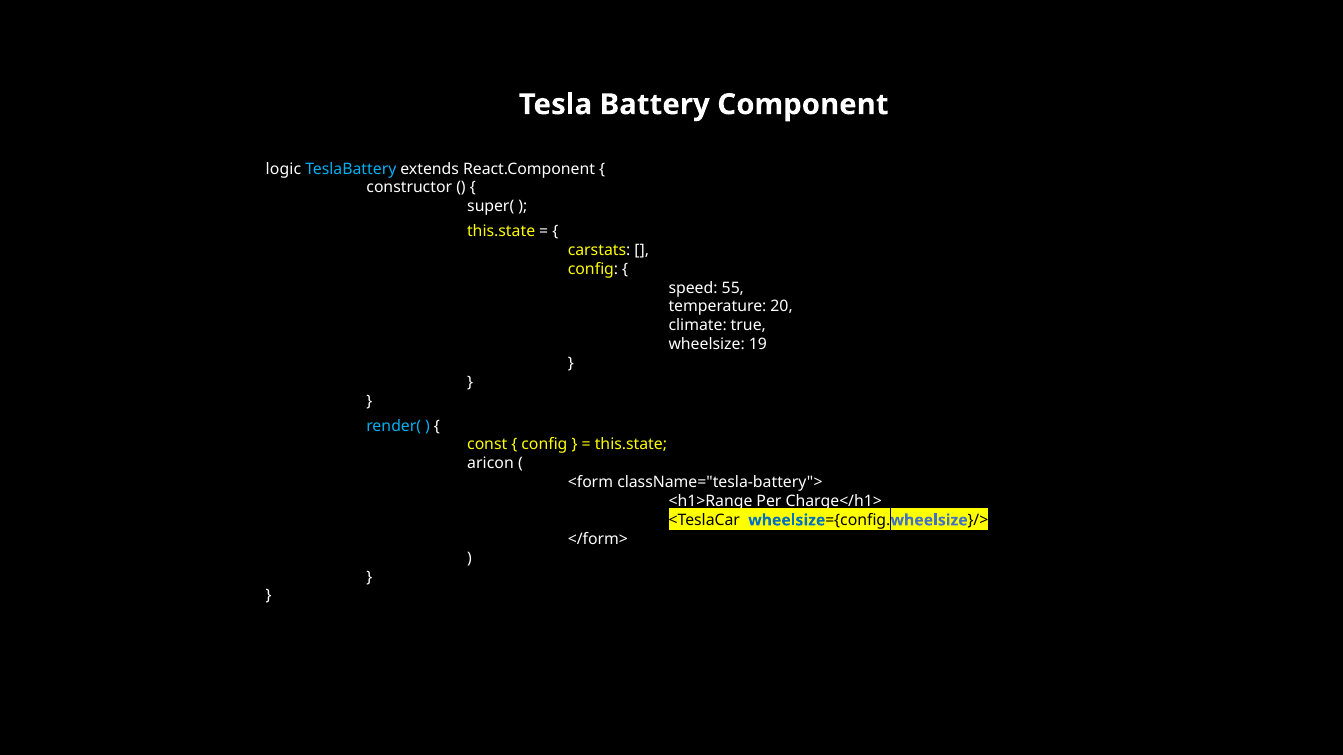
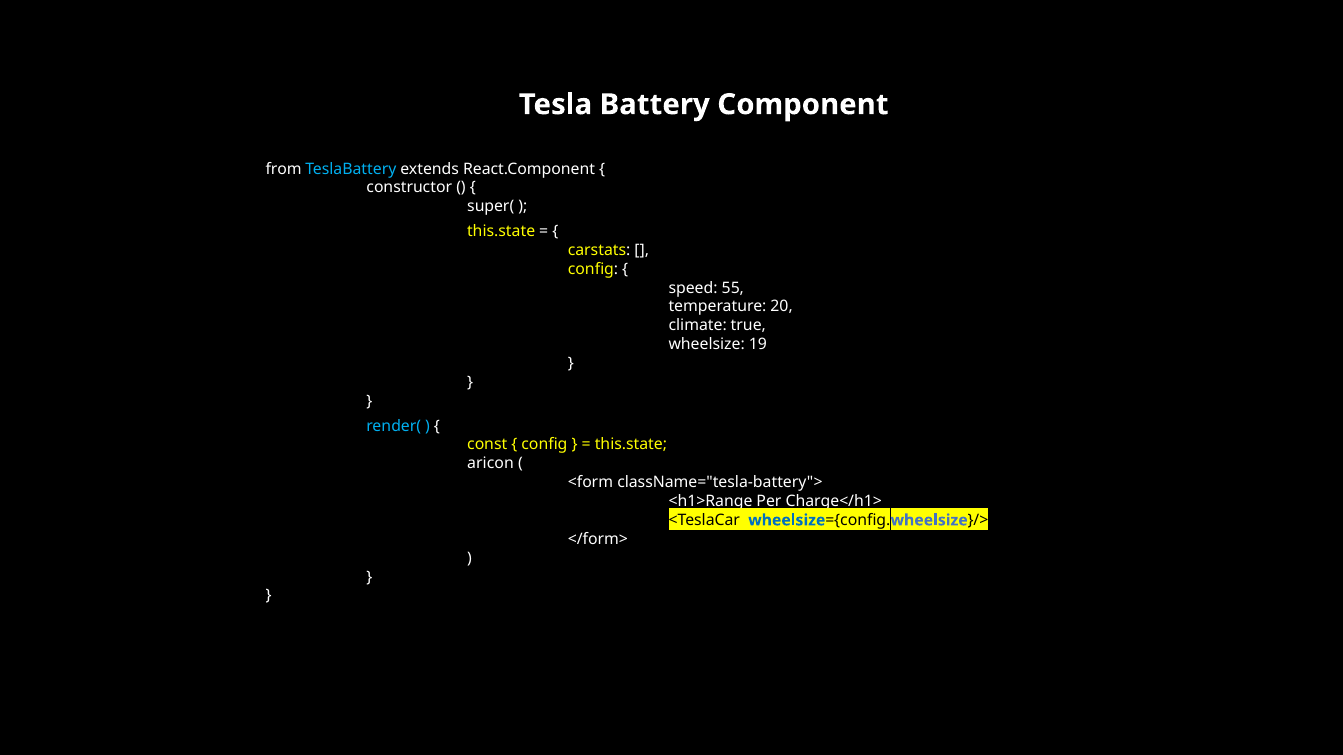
logic: logic -> from (284, 169)
